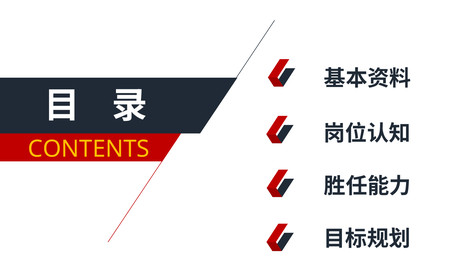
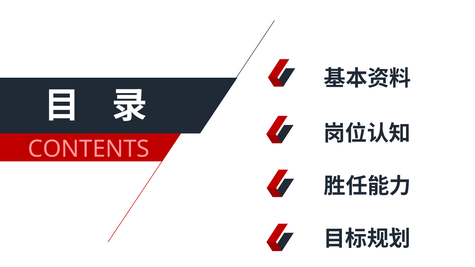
CONTENTS colour: yellow -> pink (89, 149)
